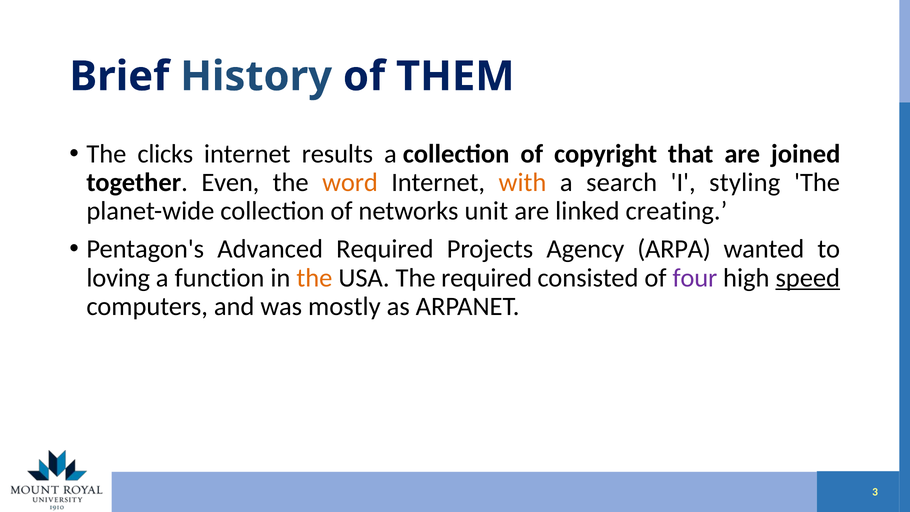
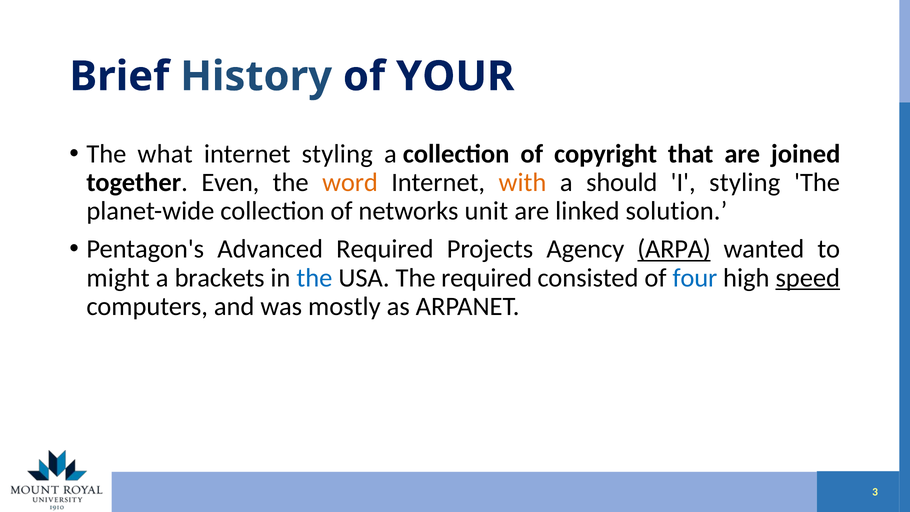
THEM: THEM -> YOUR (455, 76)
clicks: clicks -> what (165, 154)
internet results: results -> styling (337, 154)
search: search -> should (622, 182)
creating: creating -> solution (676, 211)
ARPA underline: none -> present (674, 249)
loving: loving -> might (118, 278)
function: function -> brackets (220, 278)
the colour: orange -> blue (314, 278)
four colour: purple -> blue (695, 278)
